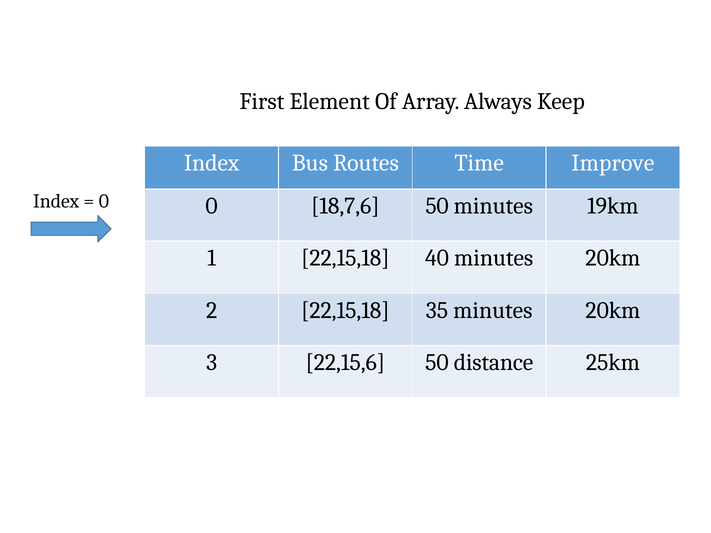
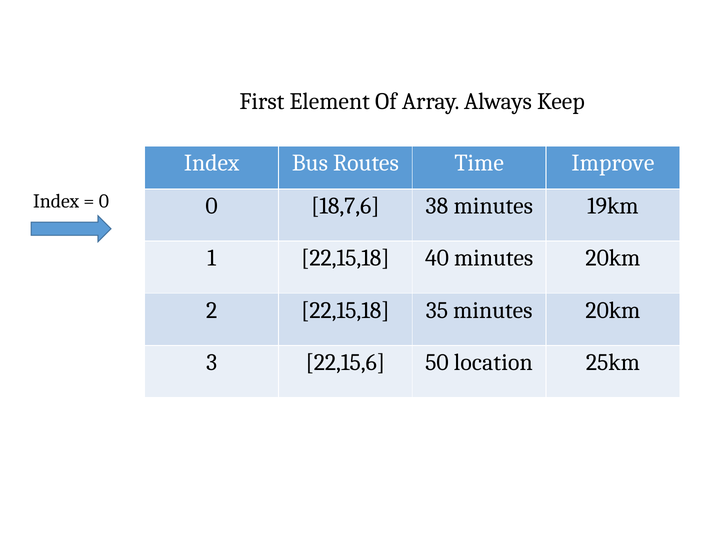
18,7,6 50: 50 -> 38 (437, 206)
distance: distance -> location (493, 363)
